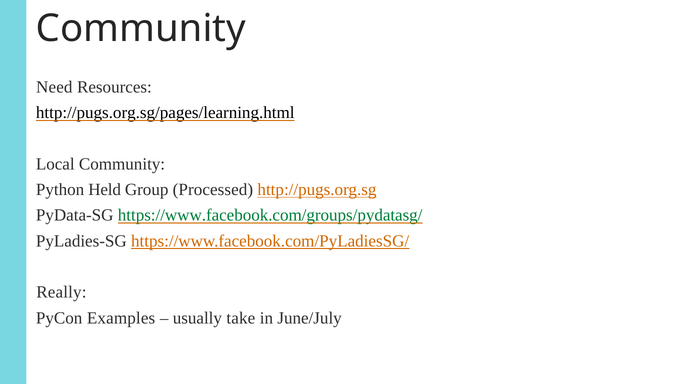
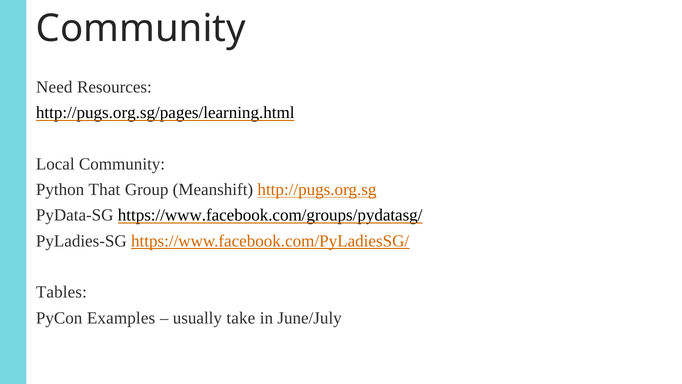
Held: Held -> That (104, 189)
Processed: Processed -> Meanshift (213, 189)
https://www.facebook.com/groups/pydatasg/ colour: green -> black (270, 215)
Really: Really -> Tables (61, 292)
